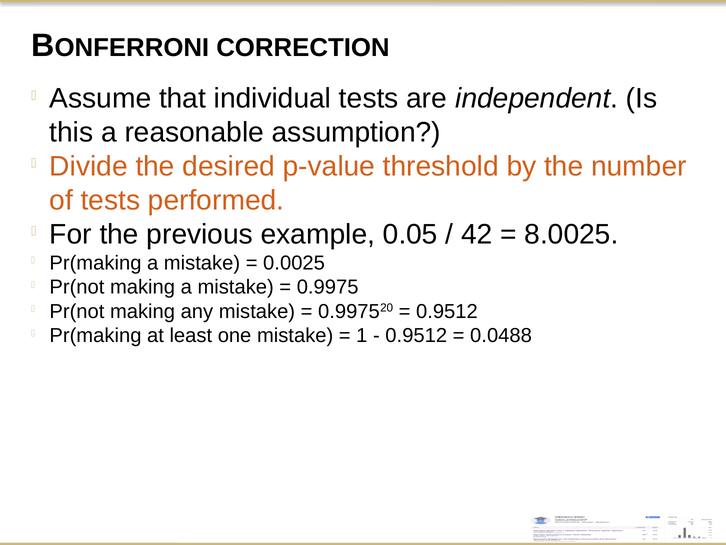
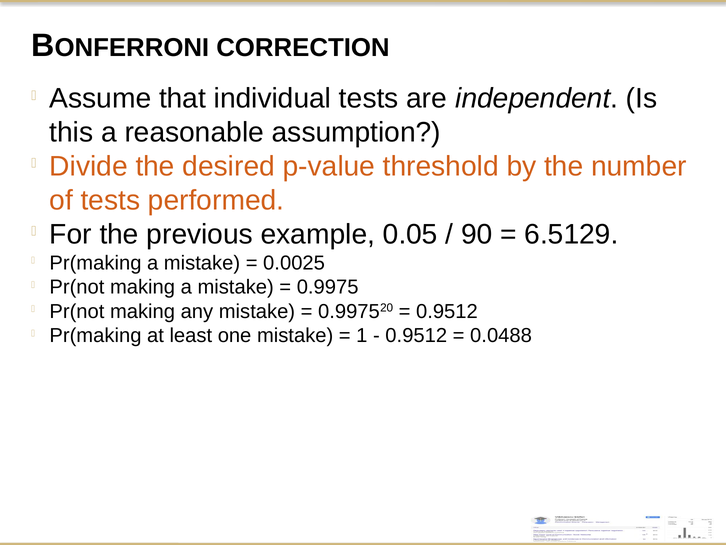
42: 42 -> 90 (477, 234)
8.0025: 8.0025 -> 6.5129 (571, 234)
